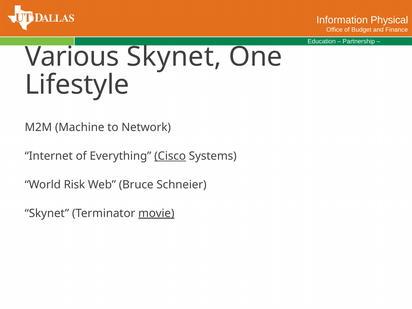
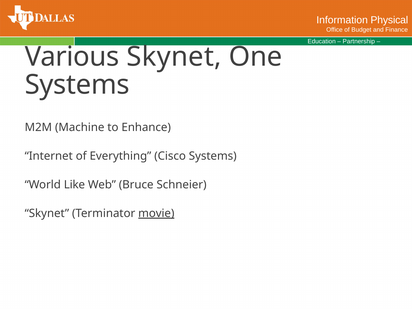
Lifestyle: Lifestyle -> Systems (77, 85)
Network: Network -> Enhance (146, 127)
Cisco underline: present -> none (170, 156)
Risk: Risk -> Like (74, 185)
